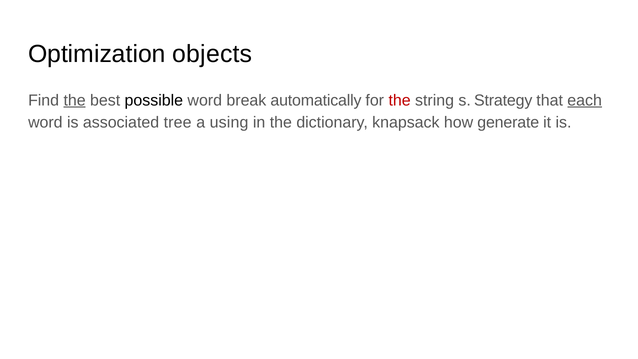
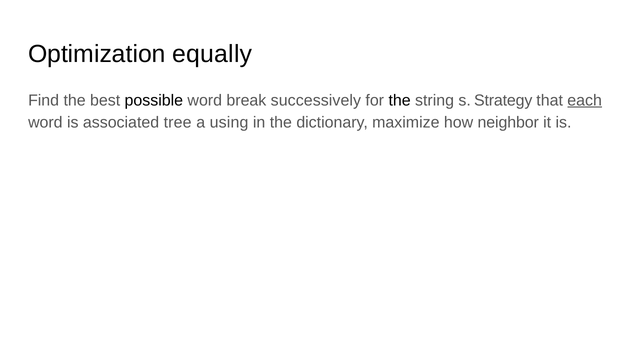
objects: objects -> equally (212, 54)
the underline: present -> none (75, 100)
automatically: automatically -> successively (316, 100)
the colour: red -> black (400, 100)
knapsack: knapsack -> maximize (406, 122)
generate: generate -> neighbor (508, 122)
